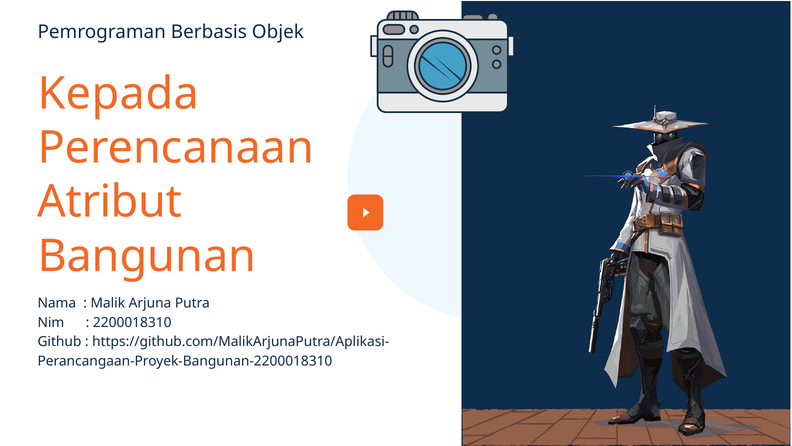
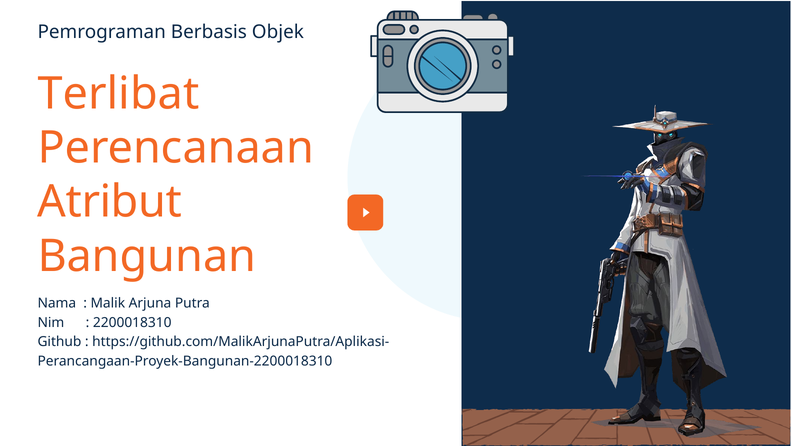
Kepada: Kepada -> Terlibat (119, 94)
